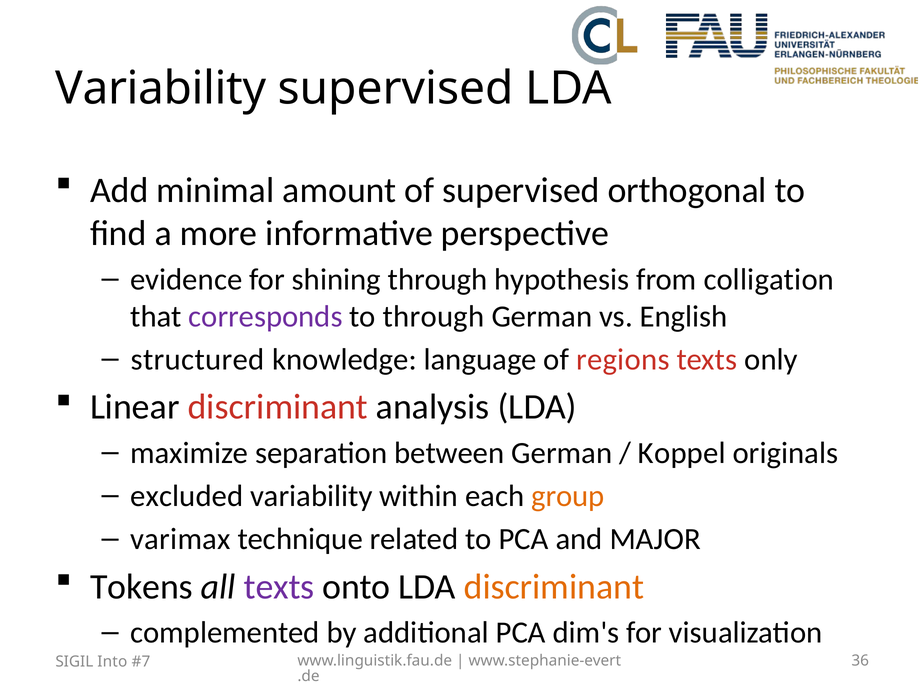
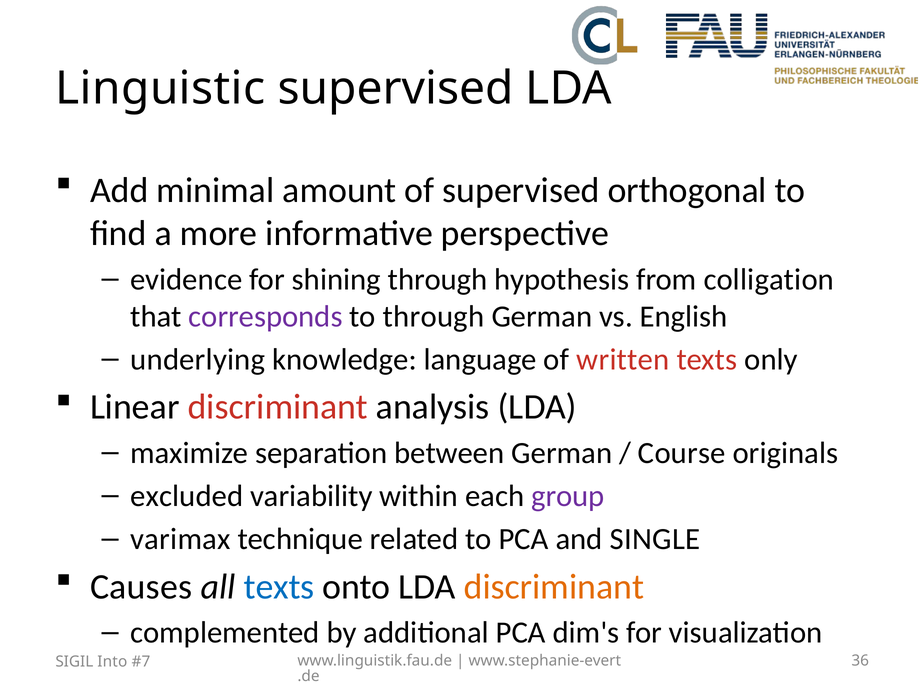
Variability: Variability -> Linguistic (160, 89)
structured: structured -> underlying (198, 359)
regions: regions -> written (623, 359)
Koppel: Koppel -> Course (682, 452)
group colour: orange -> purple (568, 495)
MAJOR: MAJOR -> SINGLE (655, 539)
Tokens: Tokens -> Causes (141, 586)
texts colour: purple -> blue (279, 586)
